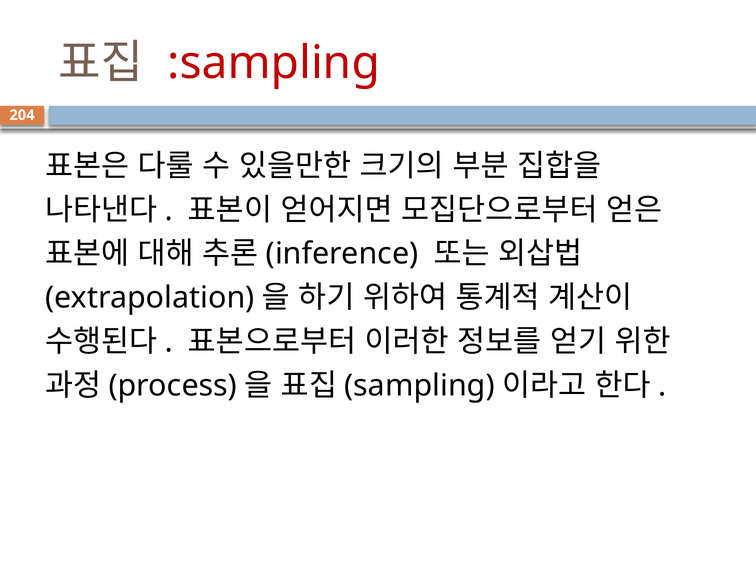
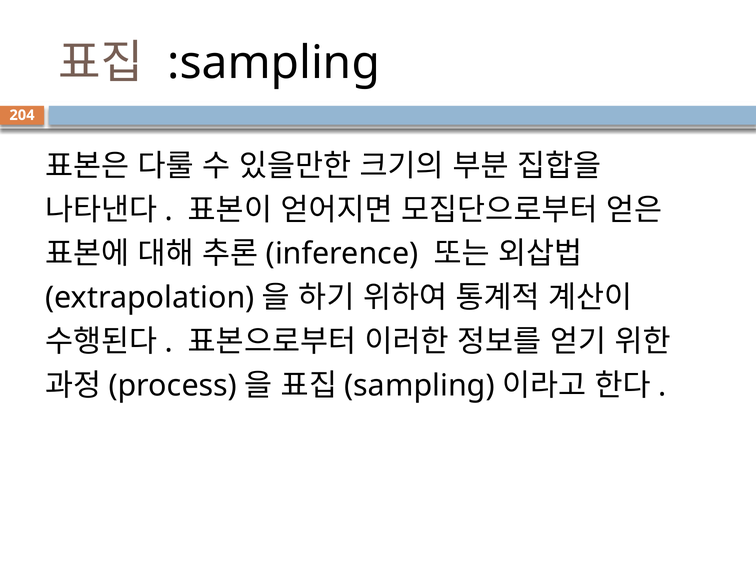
:sampling colour: red -> black (274, 63)
